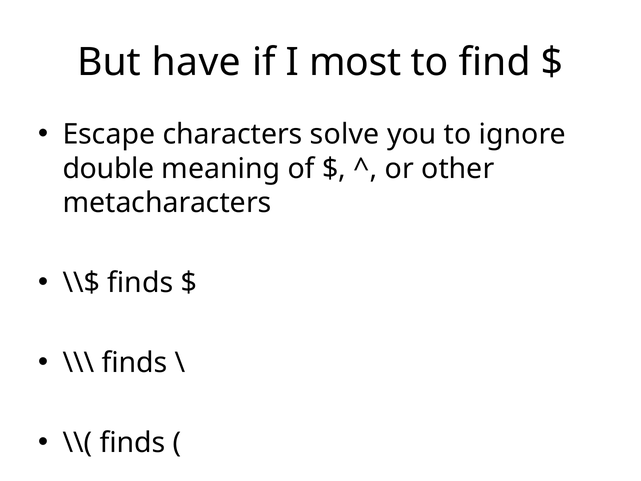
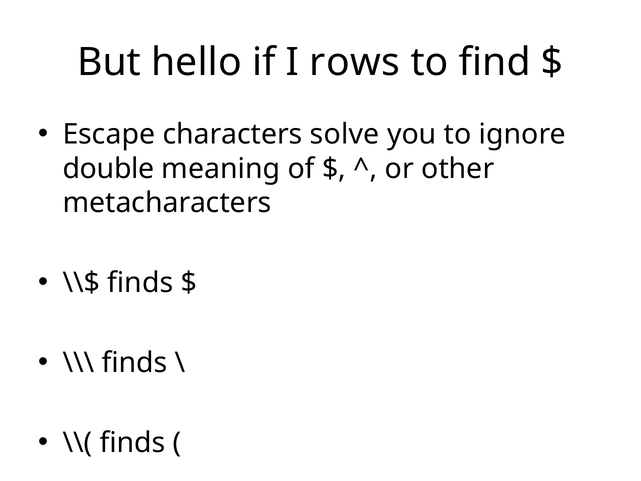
have: have -> hello (196, 62)
most: most -> rows (355, 62)
